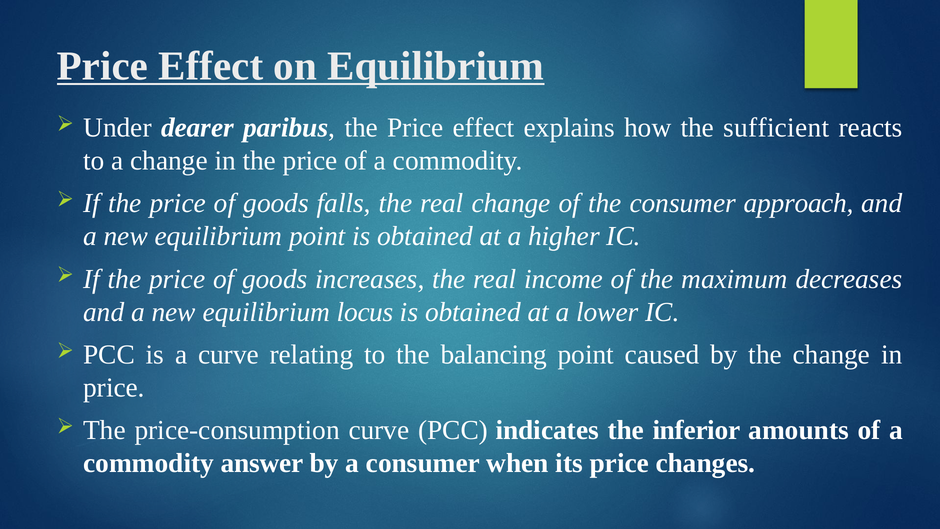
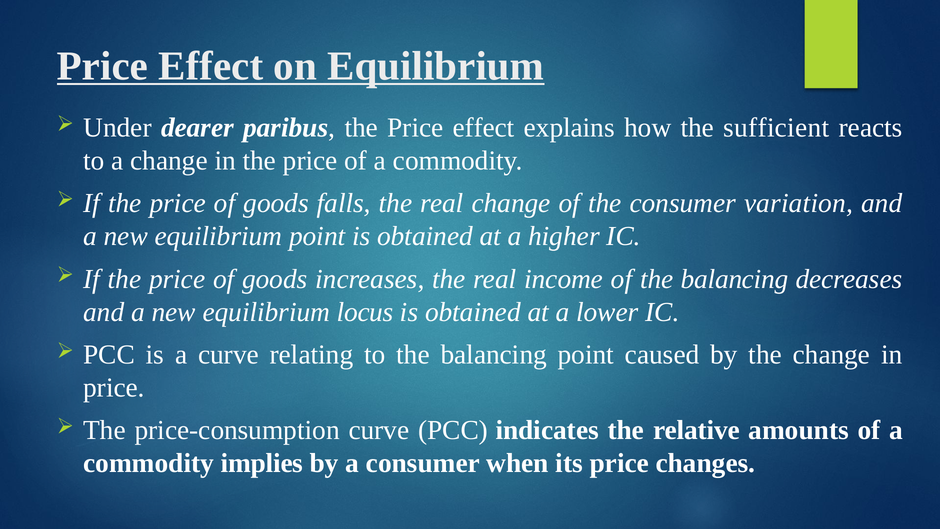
approach: approach -> variation (799, 203)
of the maximum: maximum -> balancing (735, 279)
inferior: inferior -> relative (696, 430)
answer: answer -> implies (262, 463)
